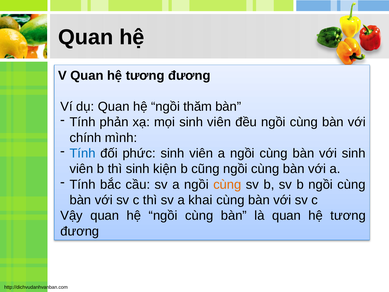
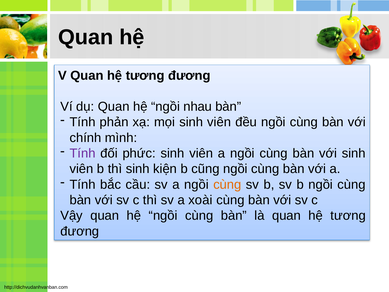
thăm: thăm -> nhau (198, 107)
Tính colour: blue -> purple (83, 153)
khai: khai -> xoài (200, 200)
